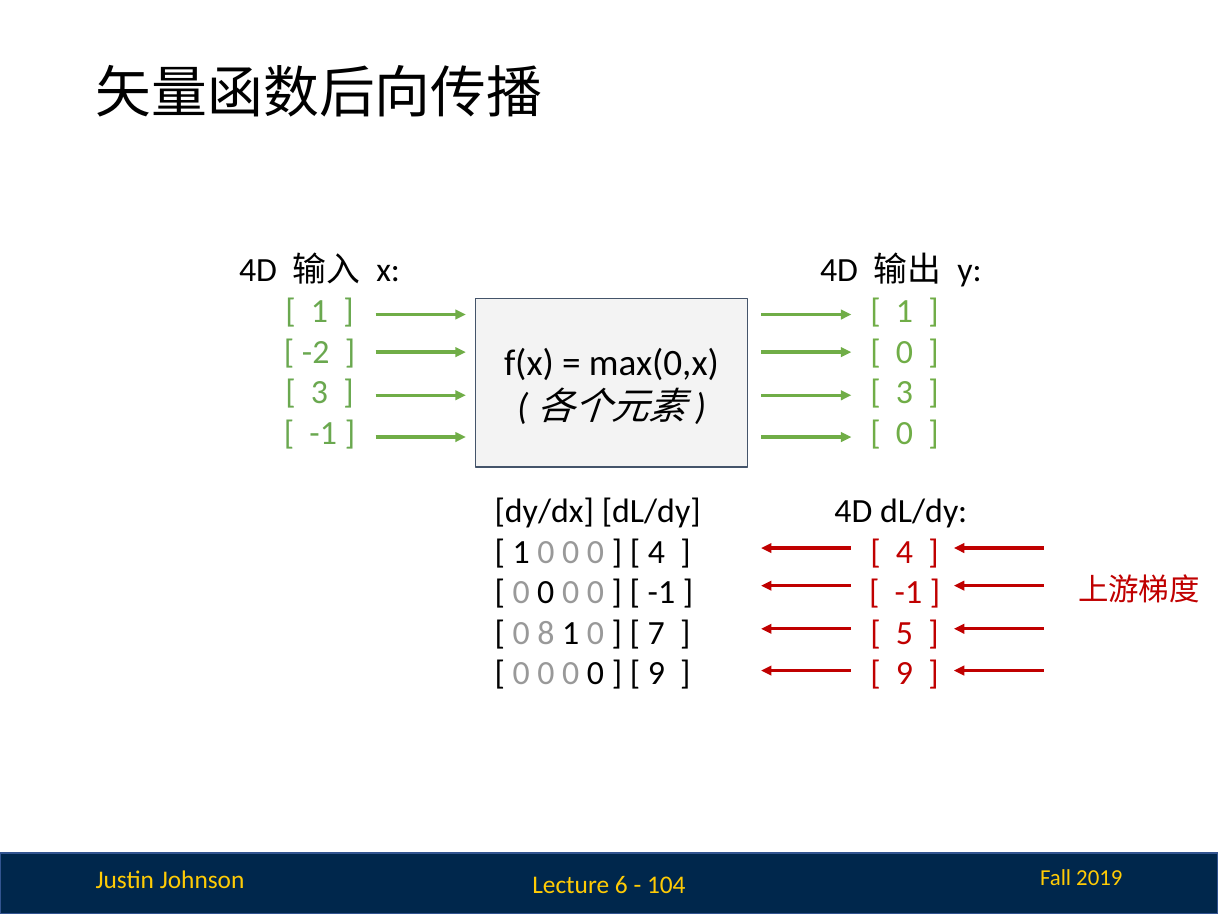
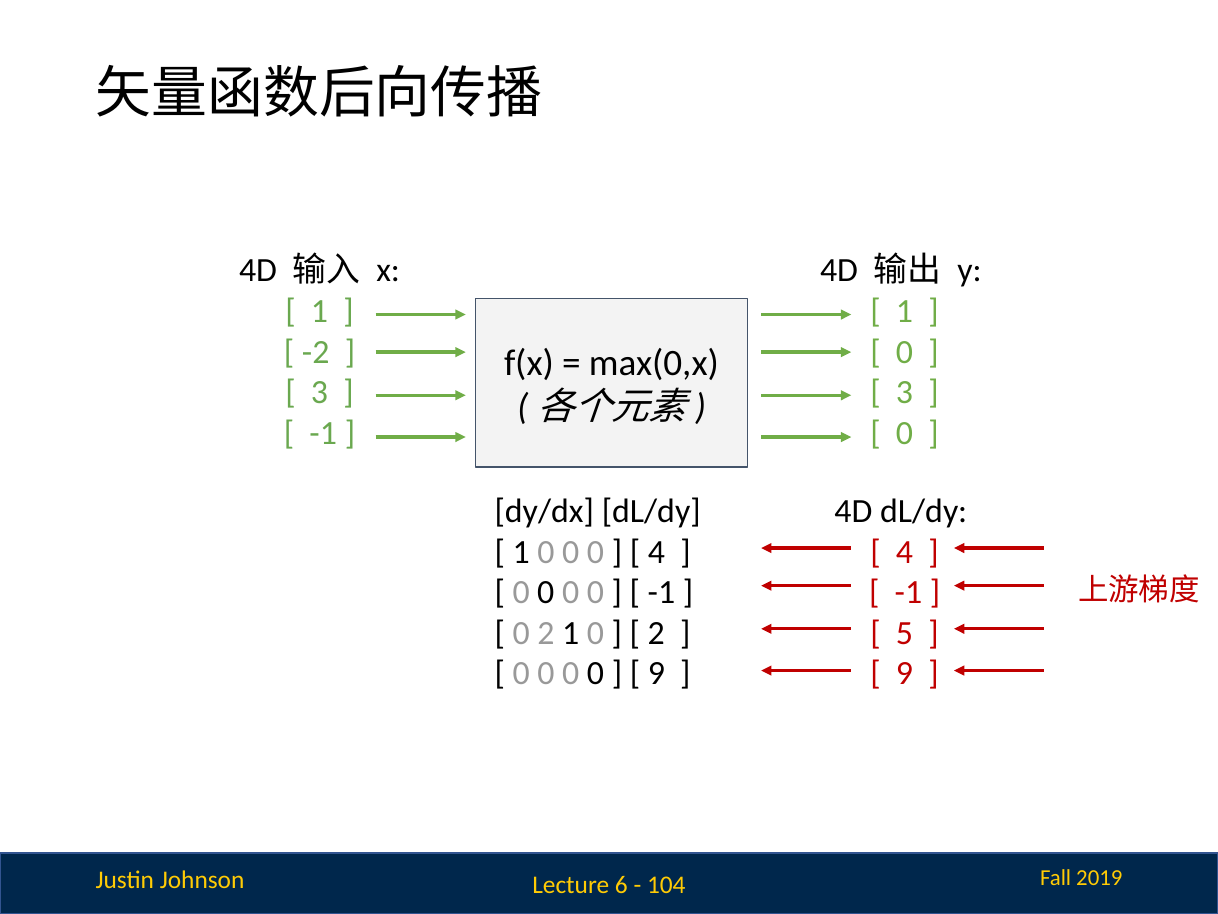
0 8: 8 -> 2 (546, 633)
7: 7 -> 2 (656, 633)
